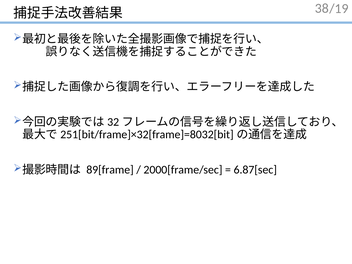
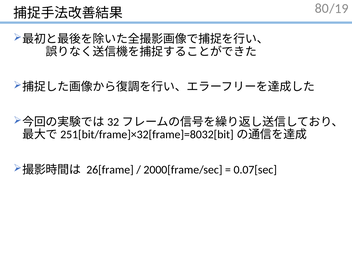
38: 38 -> 80 (322, 8)
89[frame: 89[frame -> 26[frame (110, 170)
6.87[sec: 6.87[sec -> 0.07[sec (255, 170)
